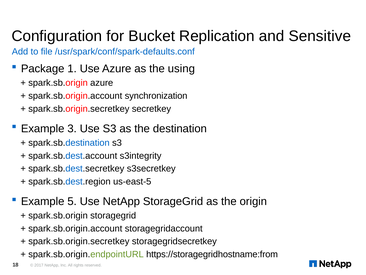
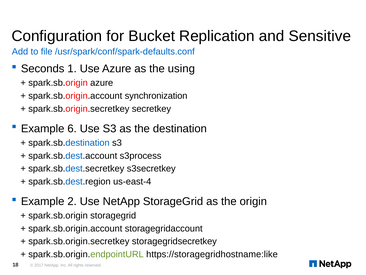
Package: Package -> Seconds (43, 69)
3: 3 -> 6 (72, 128)
s3integrity: s3integrity -> s3process (141, 155)
us-east-5: us-east-5 -> us-east-4 (132, 181)
5: 5 -> 2 (72, 201)
https://storagegridhostname:from: https://storagegridhostname:from -> https://storagegridhostname:like (212, 254)
